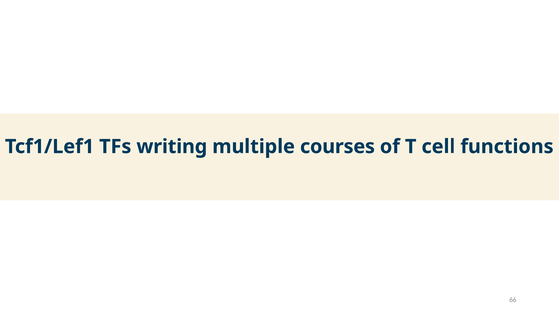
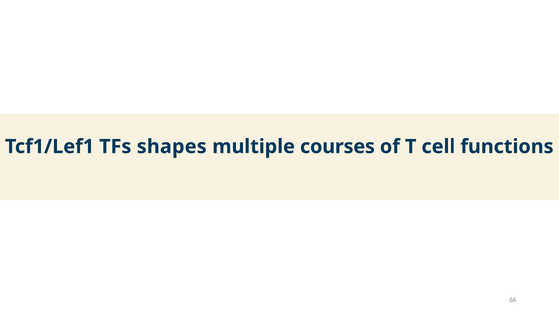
writing: writing -> shapes (172, 147)
